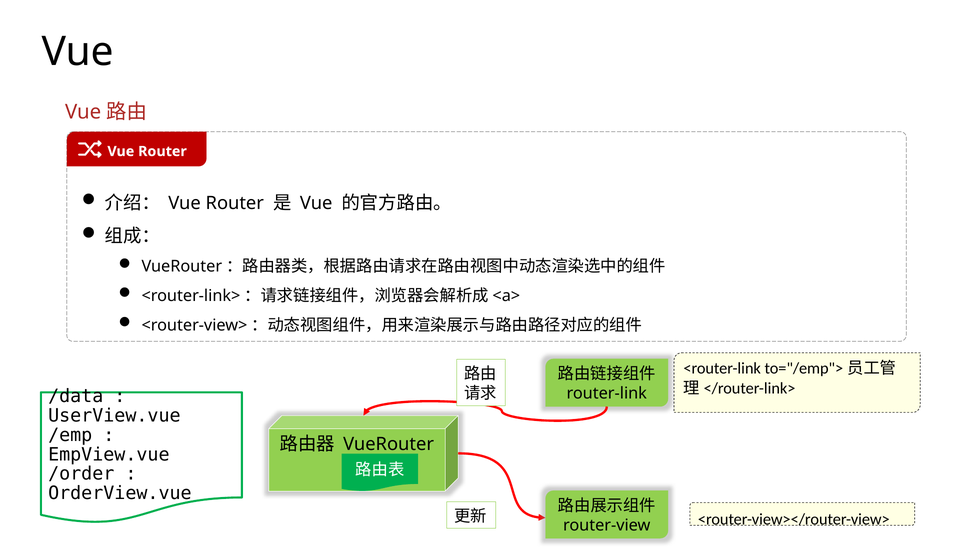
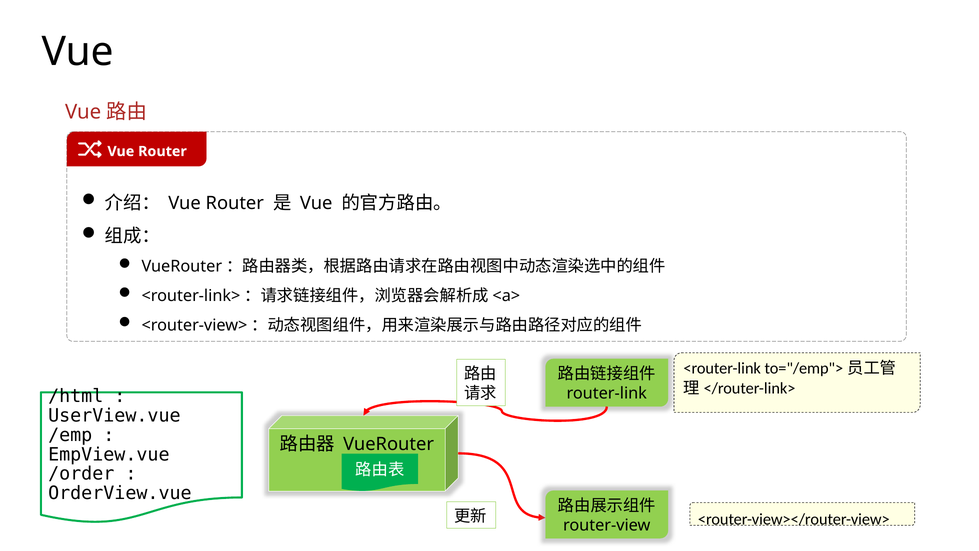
/data: /data -> /html (76, 396)
